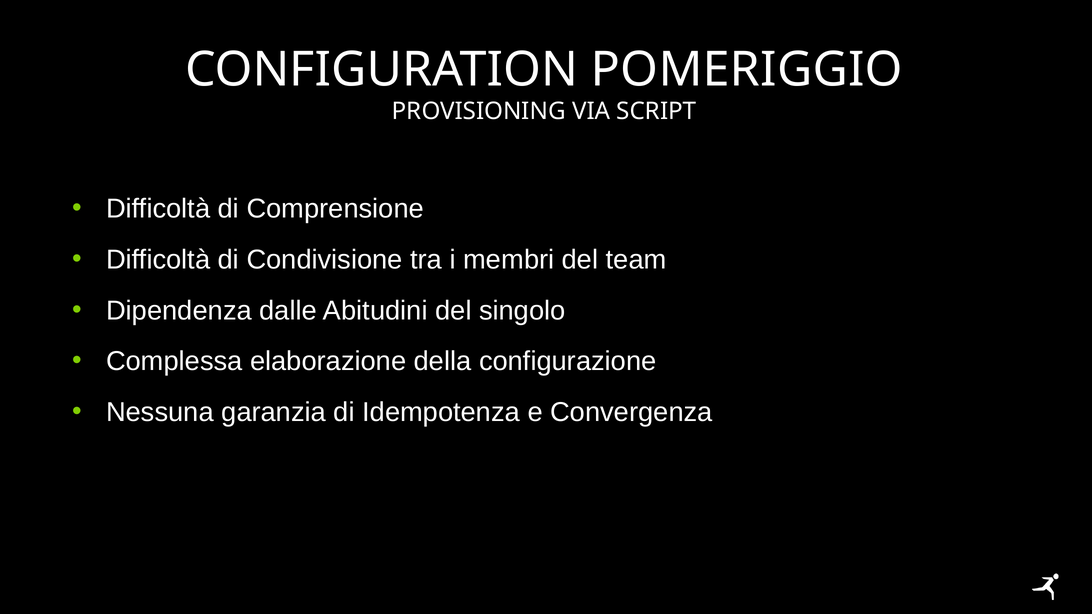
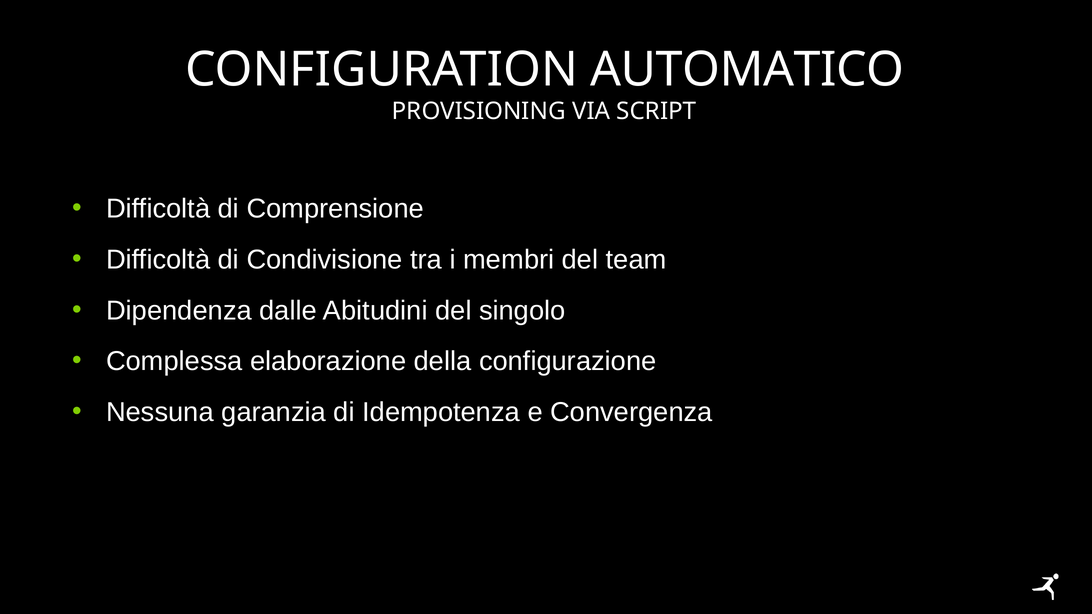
POMERIGGIO: POMERIGGIO -> AUTOMATICO (747, 70)
